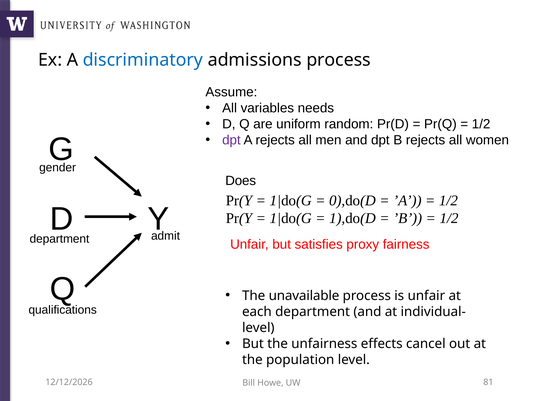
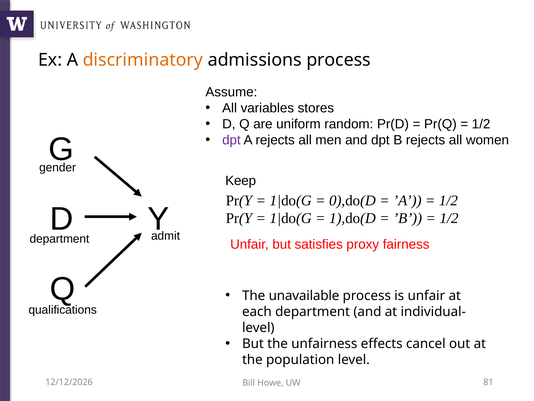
discriminatory colour: blue -> orange (143, 60)
needs: needs -> stores (316, 108)
Does: Does -> Keep (241, 181)
